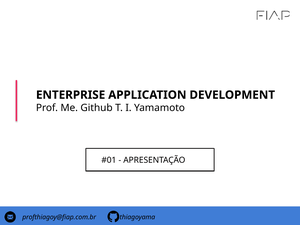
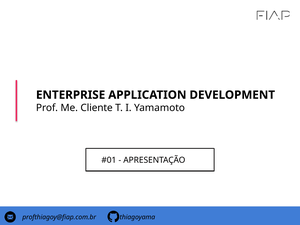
Github: Github -> Cliente (97, 108)
